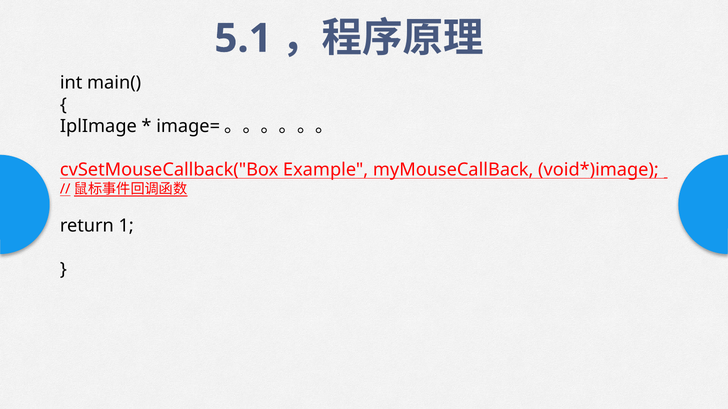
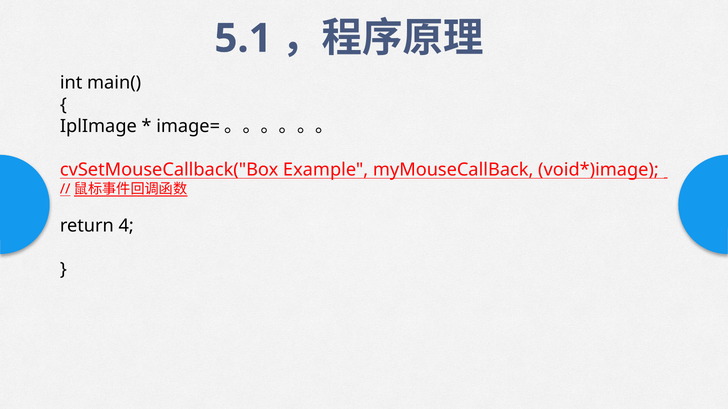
1: 1 -> 4 (126, 226)
